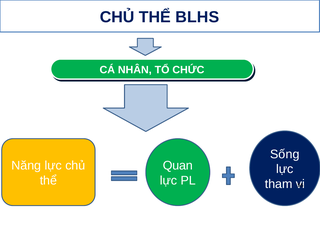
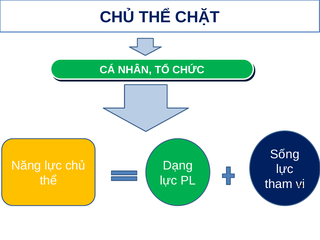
BLHS: BLHS -> CHẶT (197, 17)
Quan: Quan -> Dạng (178, 166)
